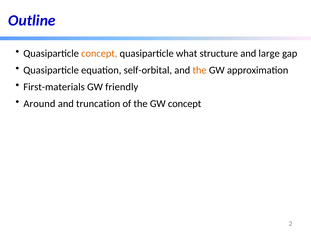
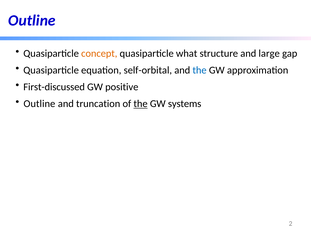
the colour: orange -> blue (200, 70)
First-materials: First-materials -> First-discussed (54, 87)
friendly: friendly -> positive (122, 87)
Around: Around -> Outline (39, 103)
the underline: none -> present (141, 103)
GW concept: concept -> systems (185, 103)
